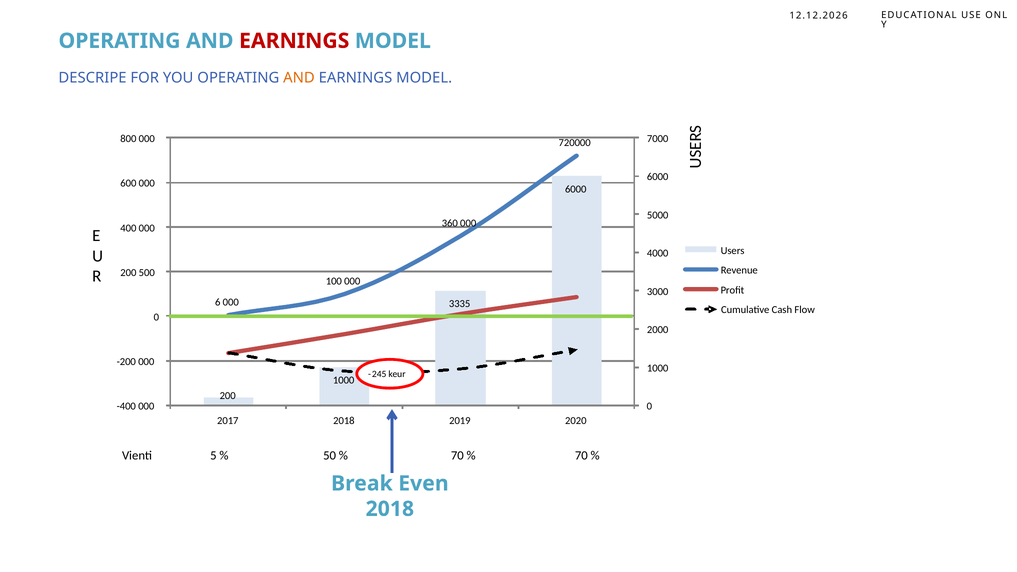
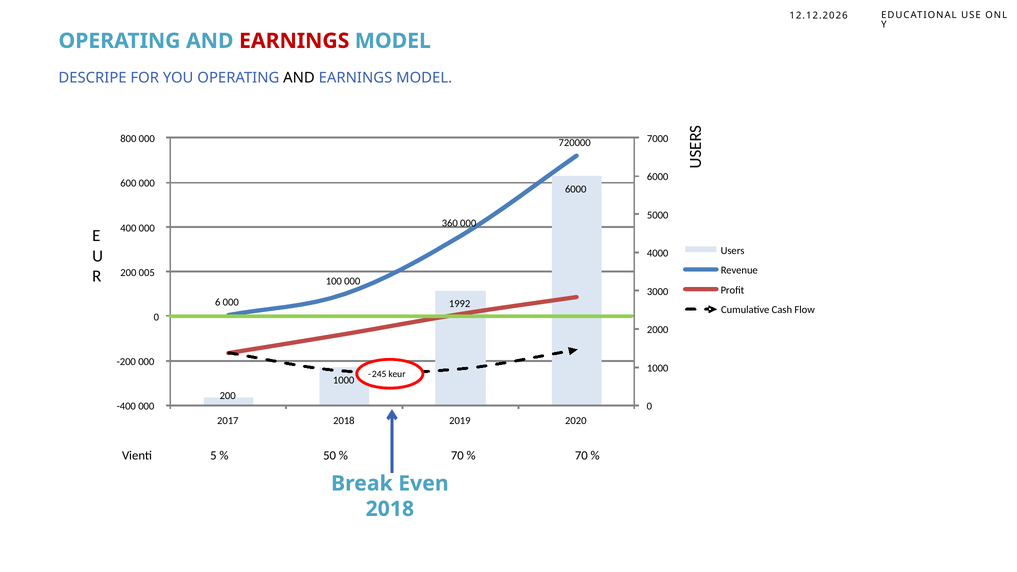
AND colour: orange -> black (299, 78)
500: 500 -> 005 (147, 273)
3335: 3335 -> 1992 (460, 304)
